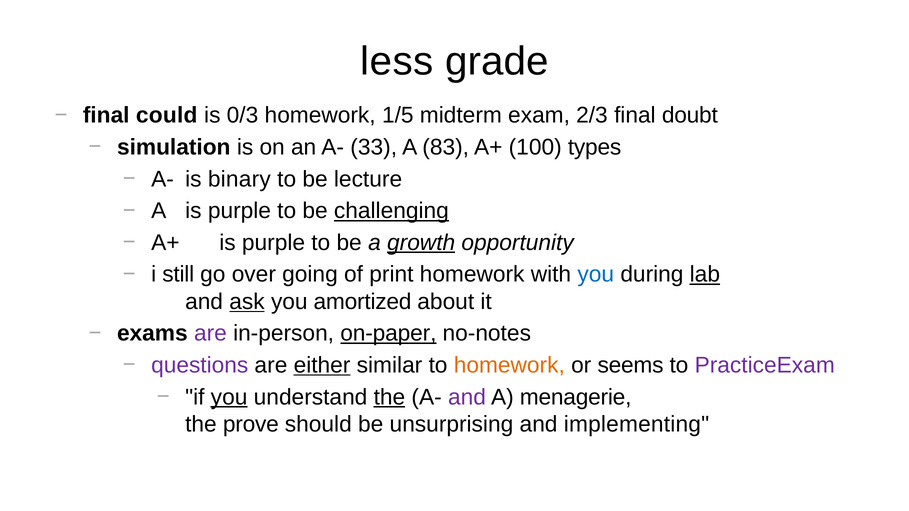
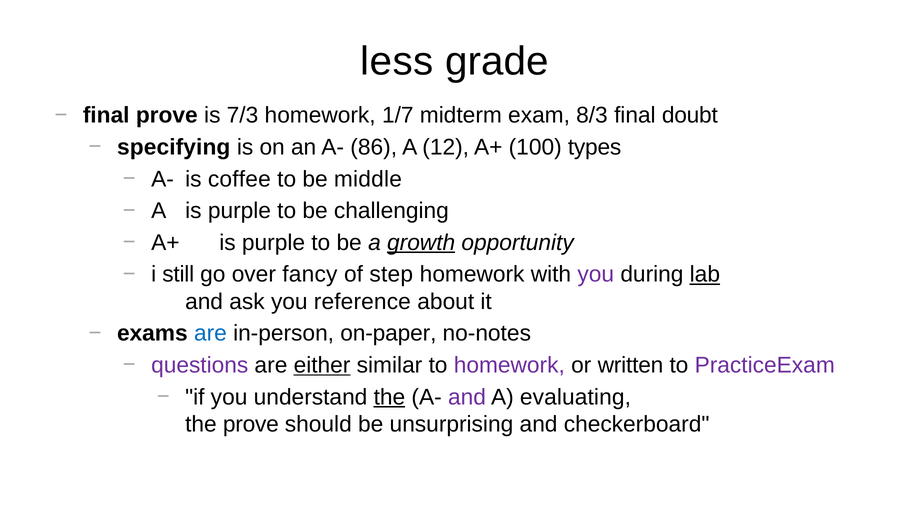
final could: could -> prove (167, 116)
0/3: 0/3 -> 7/3 (243, 116)
1/5: 1/5 -> 1/7 (398, 116)
2/3: 2/3 -> 8/3 (592, 116)
simulation: simulation -> specifying (174, 147)
33: 33 -> 86 (374, 147)
83: 83 -> 12 (446, 147)
binary: binary -> coffee (239, 179)
lecture: lecture -> middle (368, 179)
challenging underline: present -> none (391, 211)
going: going -> fancy (310, 275)
print: print -> step (391, 275)
you colour: blue -> purple (596, 275)
ask underline: present -> none (247, 302)
amortized: amortized -> reference (362, 302)
are colour: purple -> blue (210, 334)
on-paper underline: present -> none (388, 334)
homework colour: orange -> purple (509, 366)
seems: seems -> written (631, 366)
you underline: present -> none (229, 397)
menagerie: menagerie -> evaluating (575, 397)
implementing: implementing -> checkerboard (637, 425)
